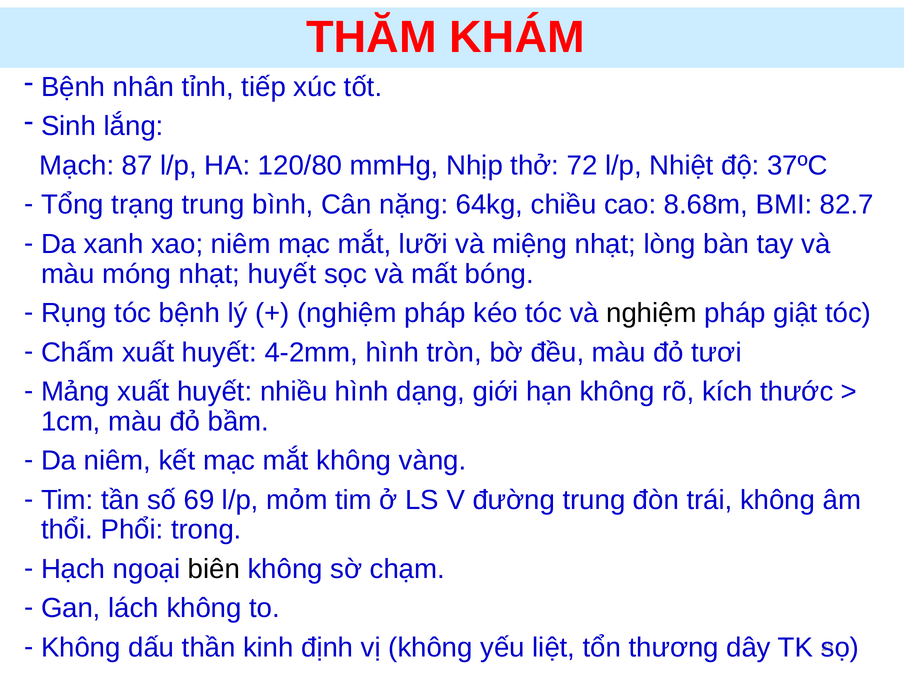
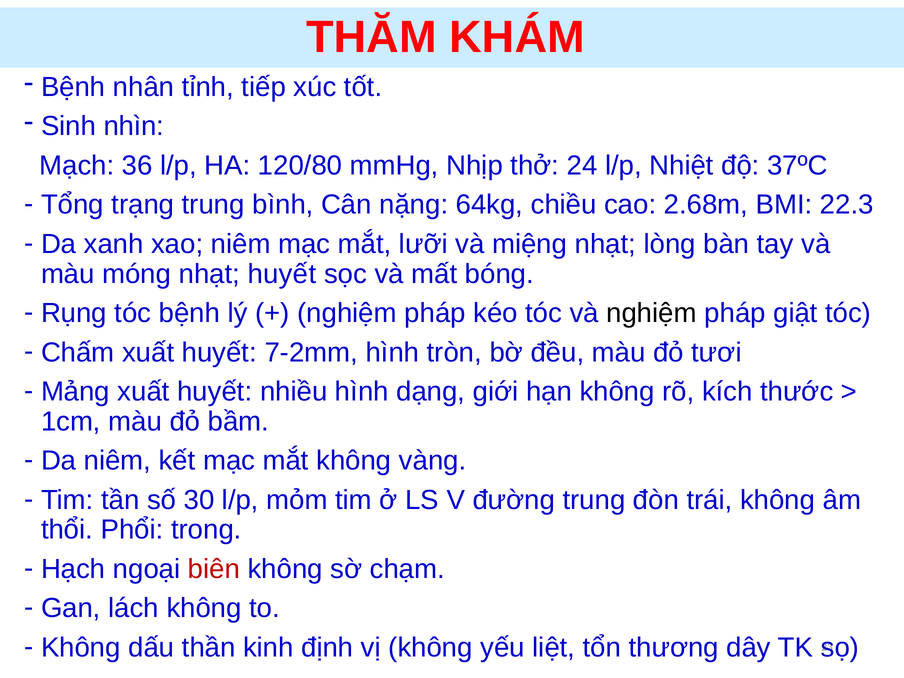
lắng: lắng -> nhìn (134, 126)
87: 87 -> 36 (137, 166)
72: 72 -> 24 (582, 166)
8.68m: 8.68m -> 2.68m (706, 205)
82.7: 82.7 -> 22.3 (847, 205)
4-2mm: 4-2mm -> 7-2mm (311, 352)
69: 69 -> 30 (199, 500)
biên colour: black -> red (214, 569)
